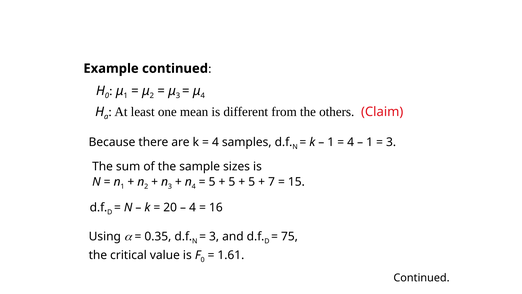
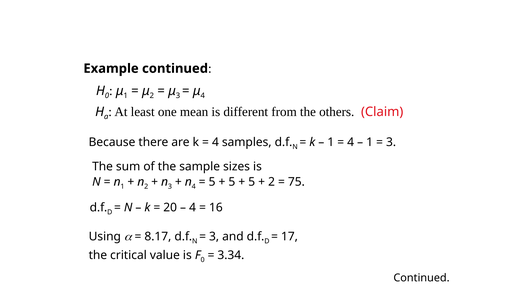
7: 7 -> 2 (272, 182)
15: 15 -> 75 (296, 182)
0.35: 0.35 -> 8.17 (158, 236)
75: 75 -> 17 (289, 236)
1.61: 1.61 -> 3.34 (231, 255)
